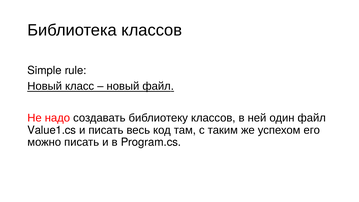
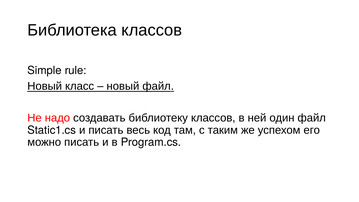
Value1.cs: Value1.cs -> Static1.cs (52, 130)
